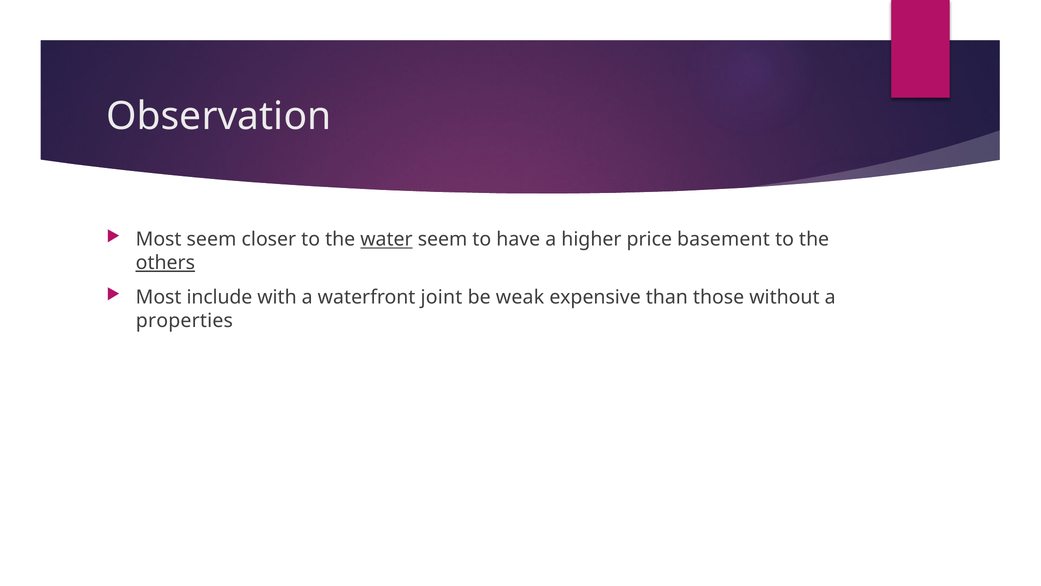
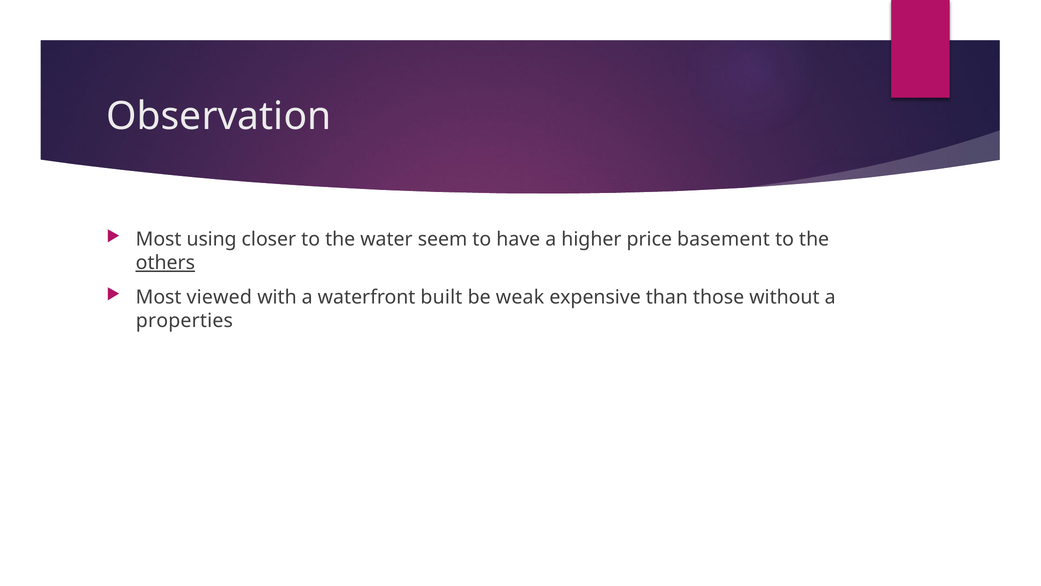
Most seem: seem -> using (212, 239)
water underline: present -> none (386, 239)
include: include -> viewed (219, 297)
joint: joint -> built (441, 297)
